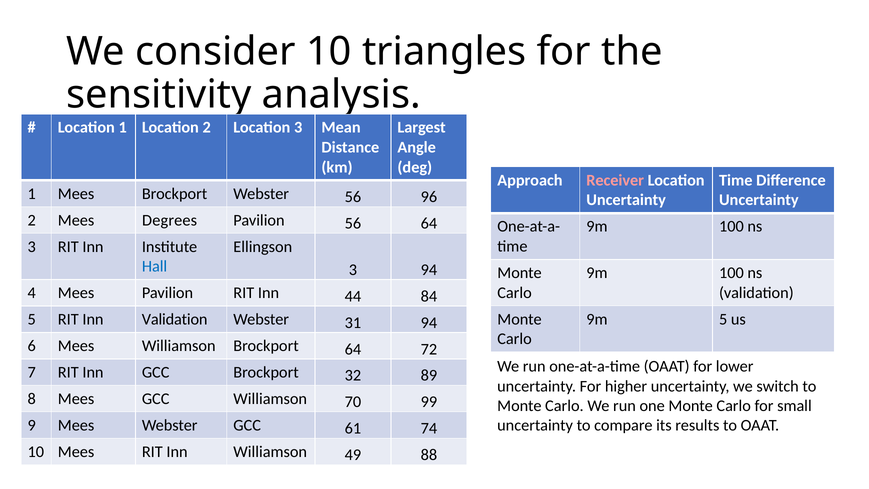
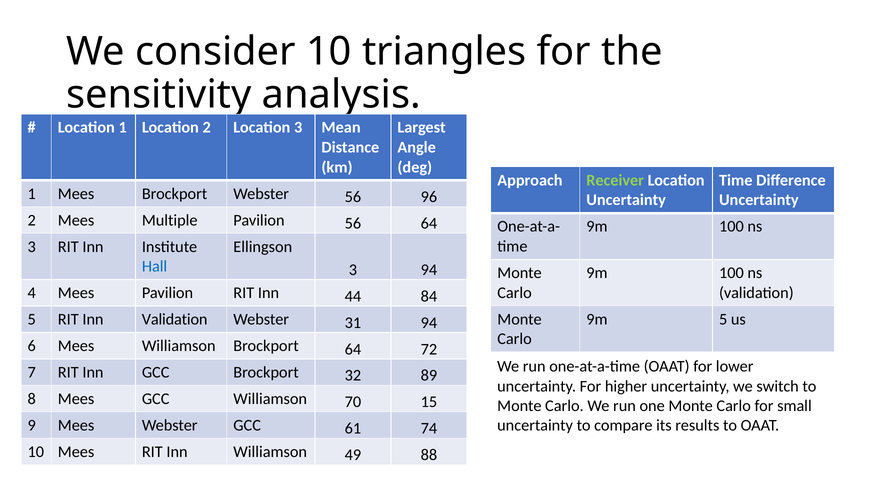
Receiver colour: pink -> light green (615, 180)
Degrees: Degrees -> Multiple (170, 220)
99: 99 -> 15 (429, 402)
